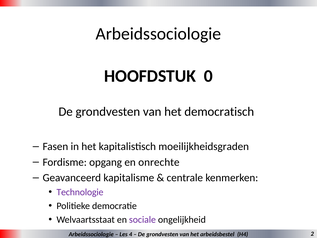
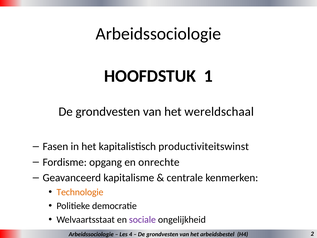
0: 0 -> 1 (208, 76)
democratisch: democratisch -> wereldschaal (219, 112)
moeilijkheidsgraden: moeilijkheidsgraden -> productiviteitswinst (204, 146)
Technologie colour: purple -> orange (80, 192)
